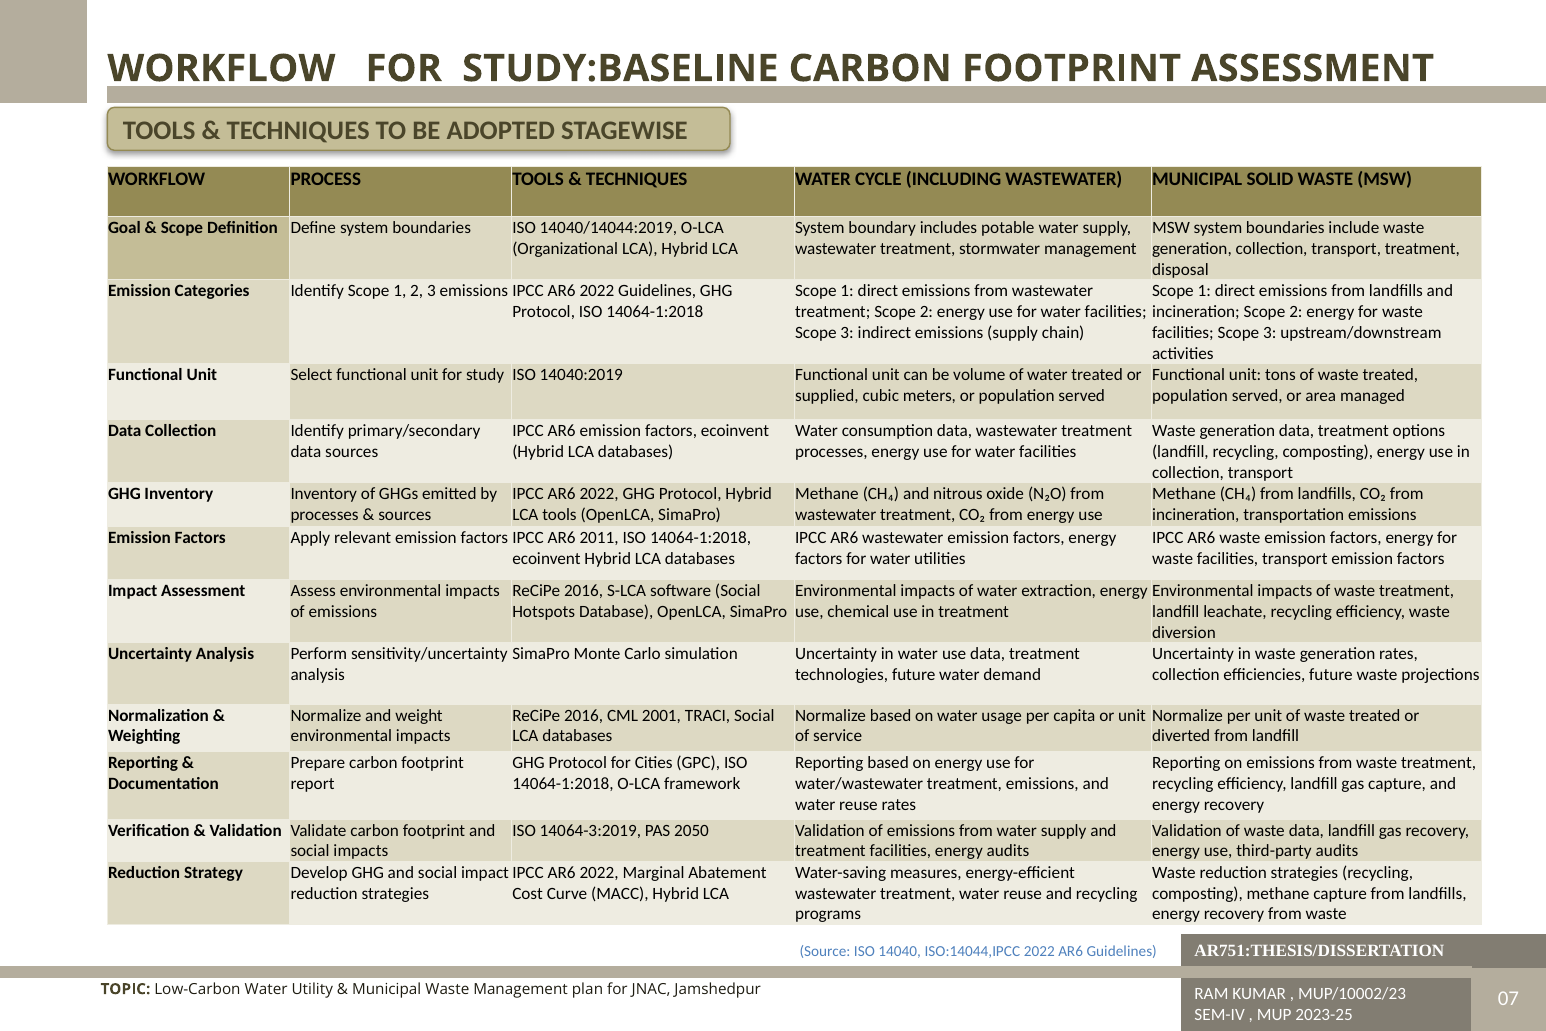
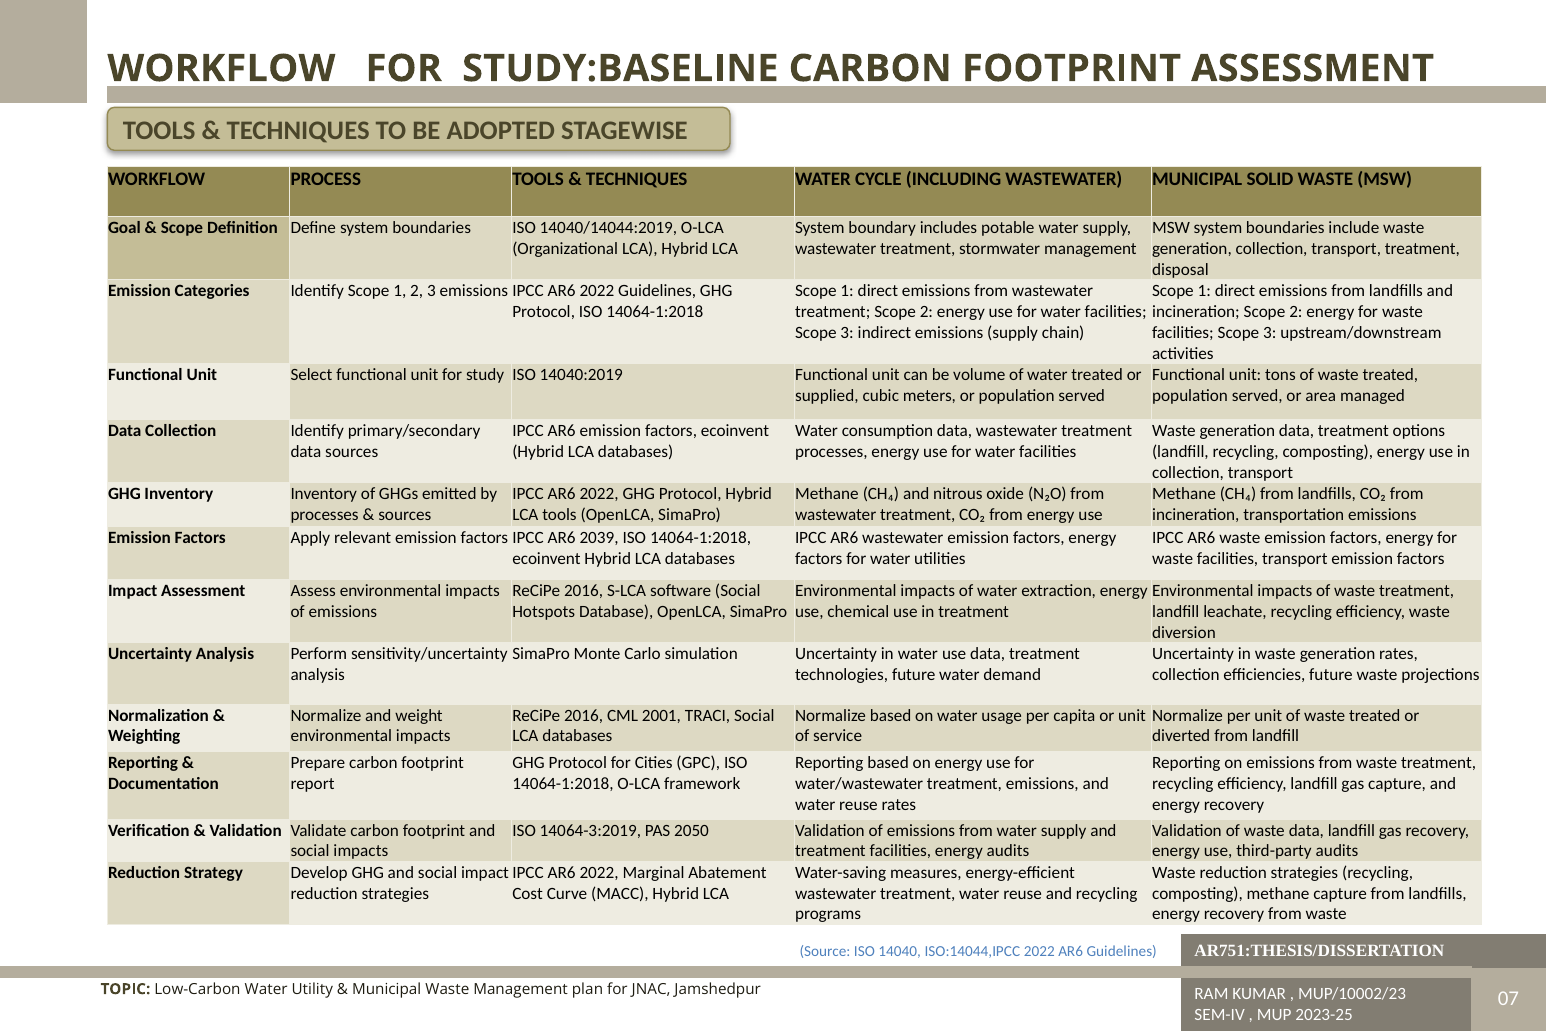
2011: 2011 -> 2039 (599, 538)
